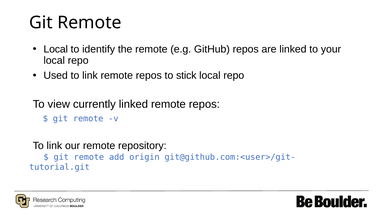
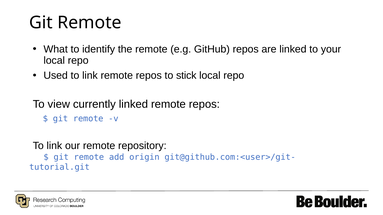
Local: Local -> What (56, 49)
